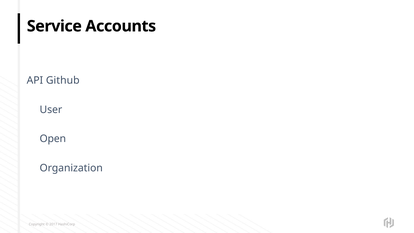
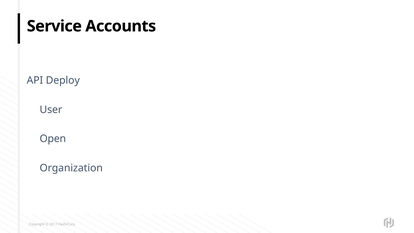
Github: Github -> Deploy (63, 80)
